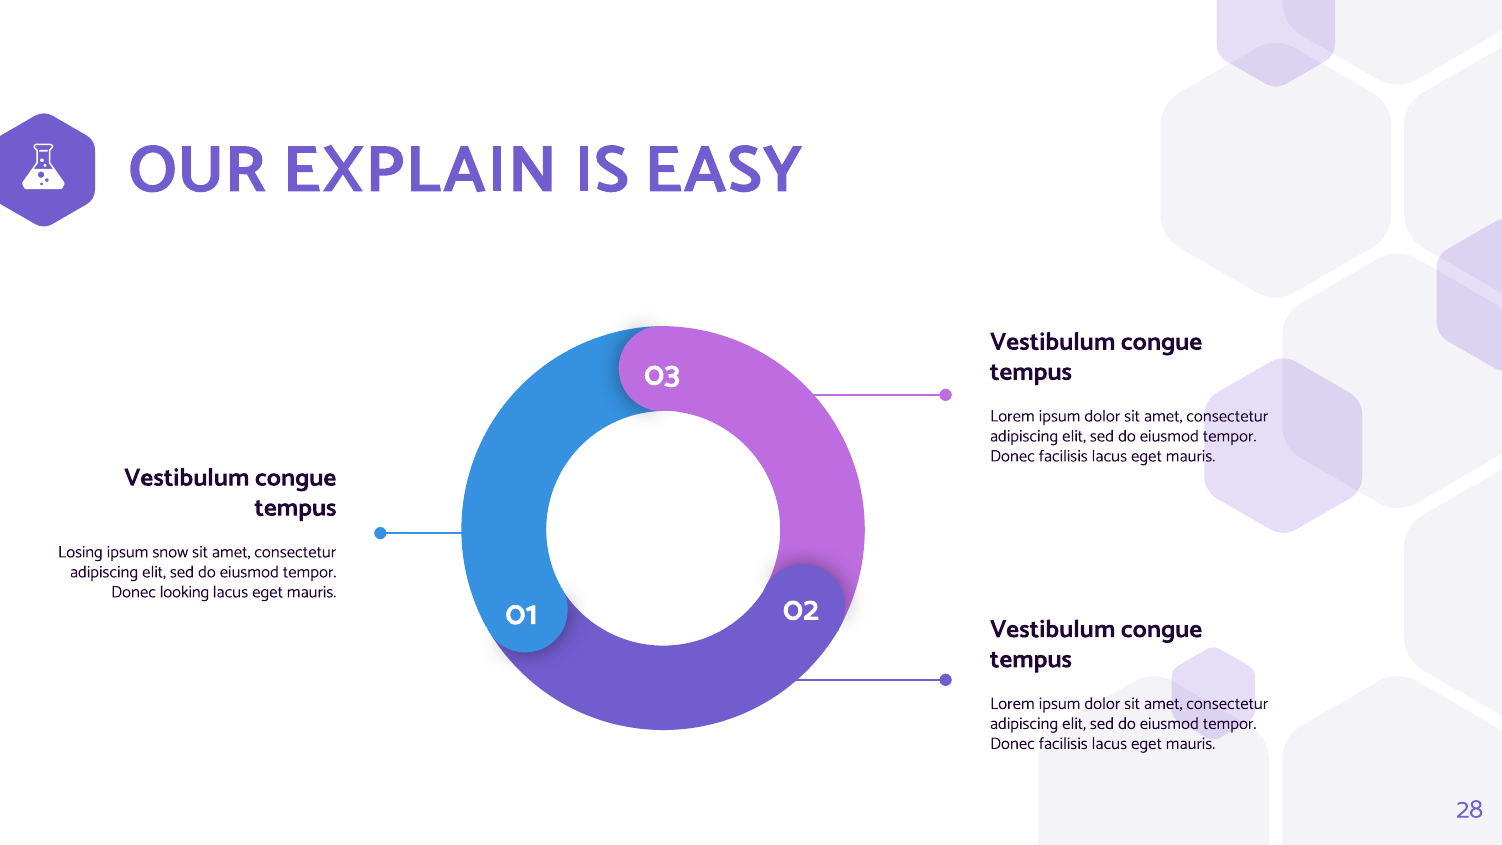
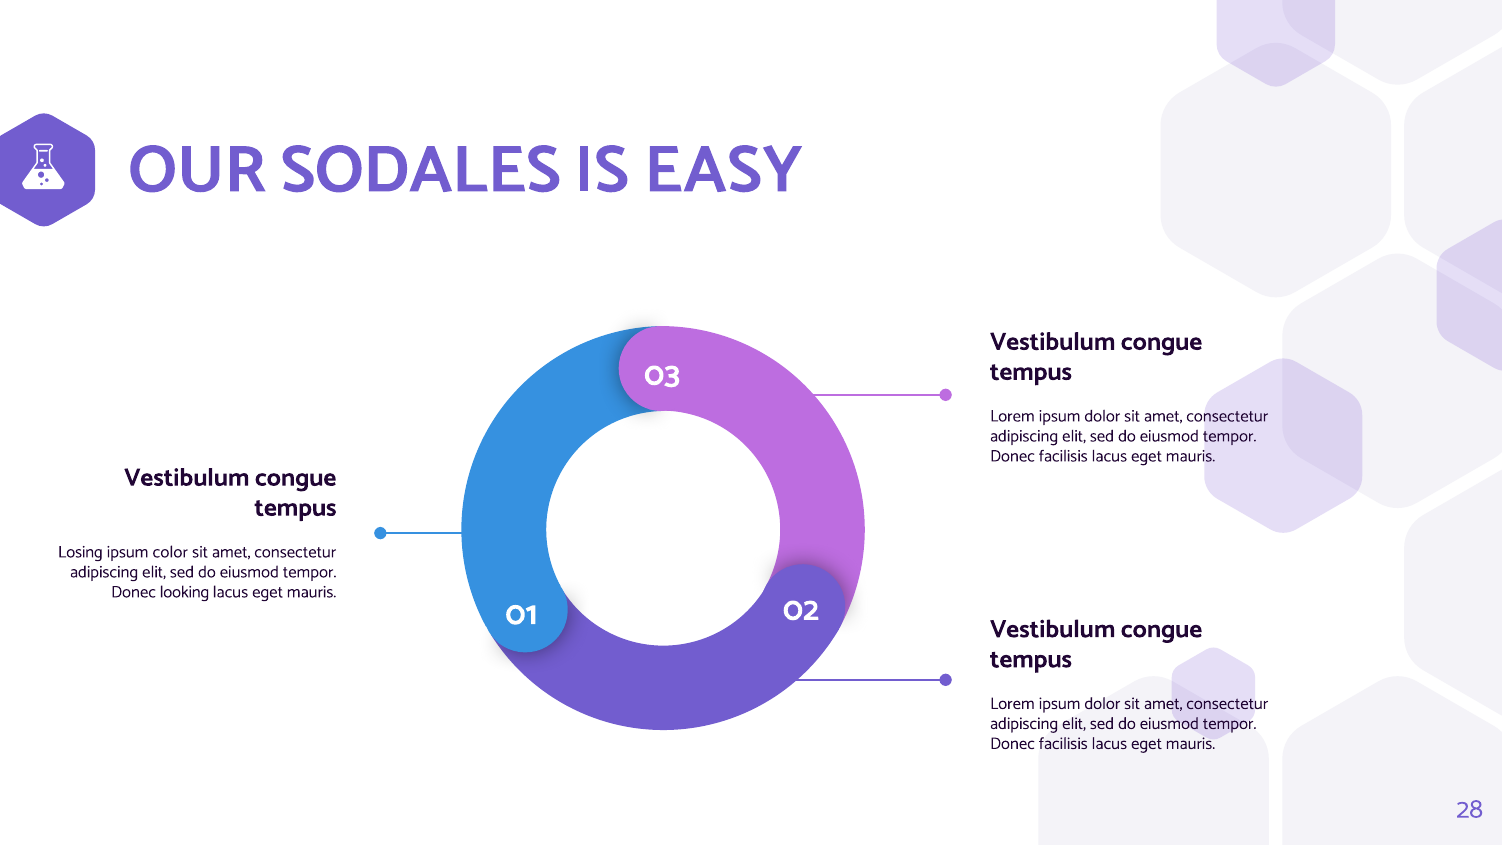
EXPLAIN: EXPLAIN -> SODALES (421, 169)
snow: snow -> color (170, 552)
